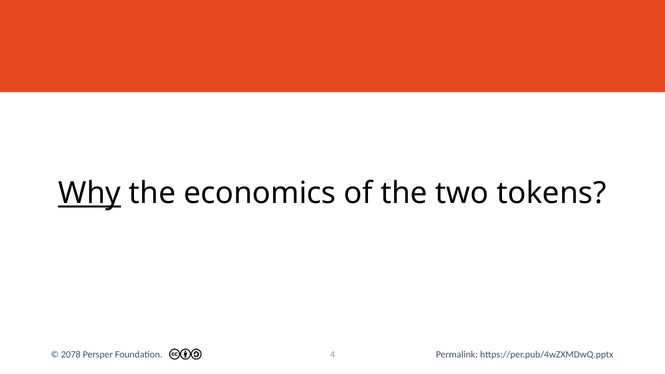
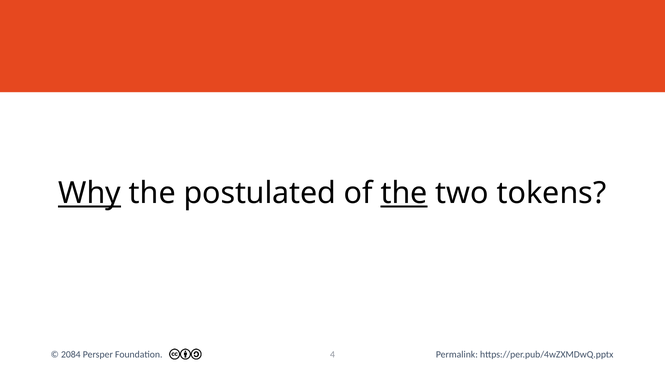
economics: economics -> postulated (260, 193)
the underline: none -> present (404, 193)
2078: 2078 -> 2084 (71, 355)
